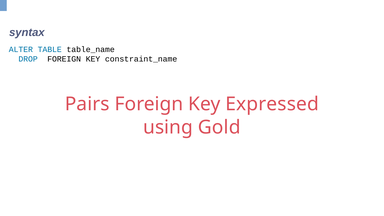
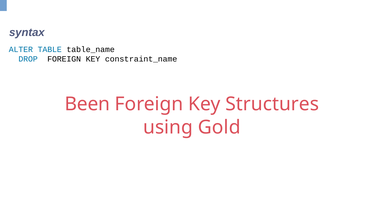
Pairs: Pairs -> Been (87, 104)
Expressed: Expressed -> Structures (272, 104)
